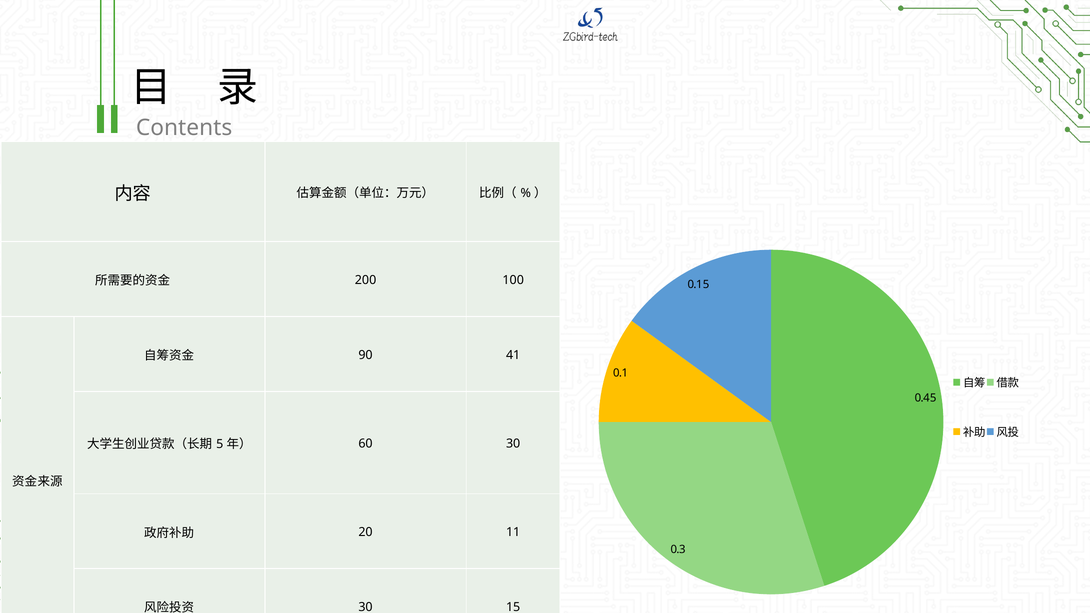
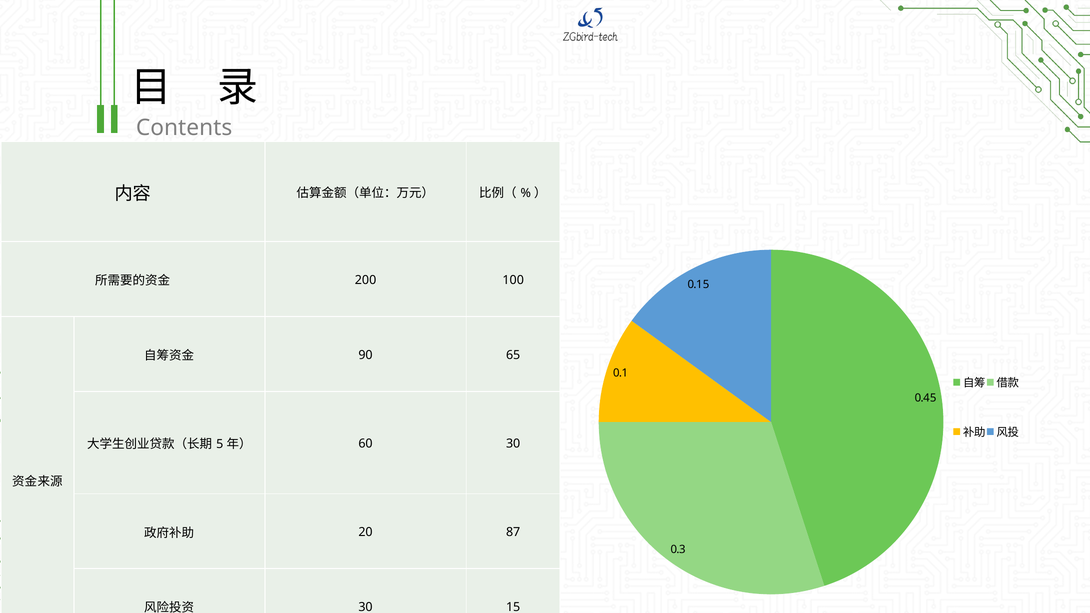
41: 41 -> 65 (513, 355)
11: 11 -> 87 (513, 532)
